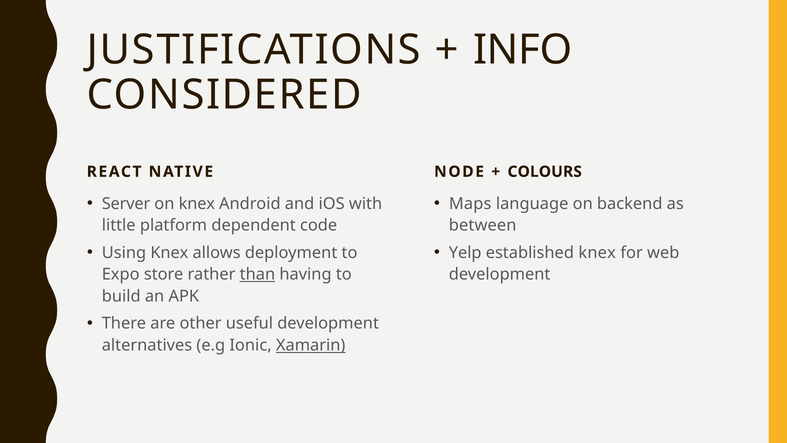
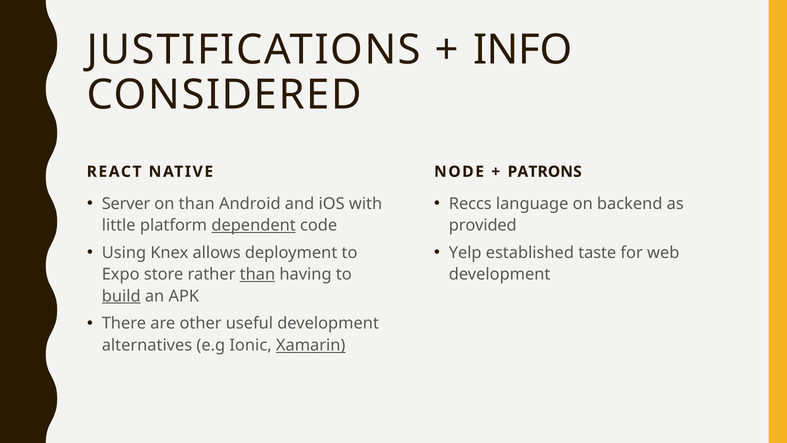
COLOURS: COLOURS -> PATRONS (545, 172)
on knex: knex -> than (197, 204)
Maps: Maps -> Reccs (470, 204)
dependent underline: none -> present (254, 225)
between: between -> provided (483, 225)
established knex: knex -> taste (597, 253)
build underline: none -> present (121, 296)
